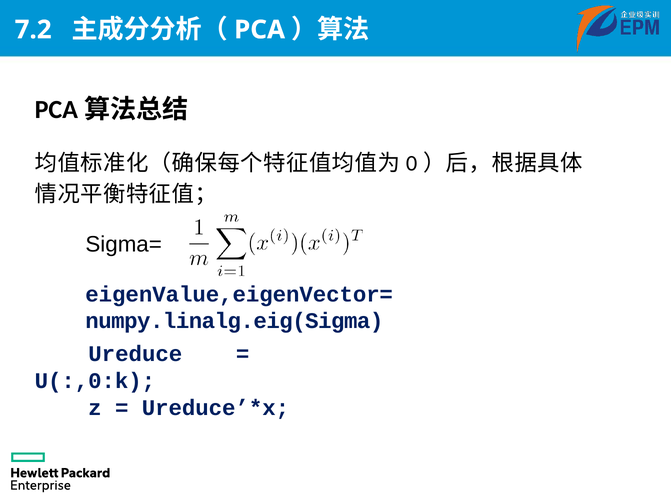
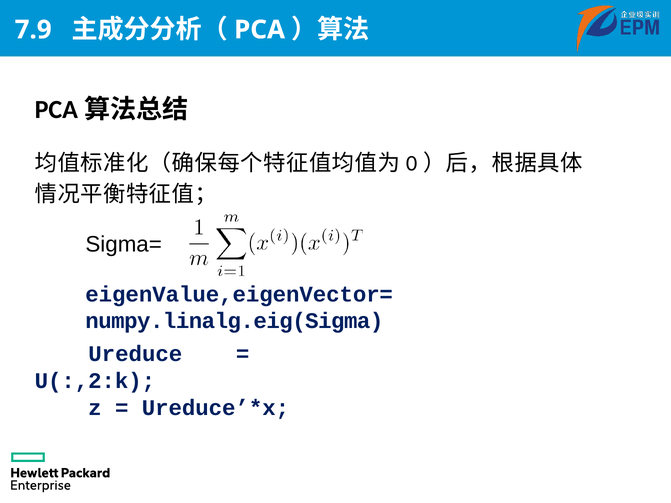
7.2: 7.2 -> 7.9 (33, 30)
U(:,0:k: U(:,0:k -> U(:,2:k (95, 381)
